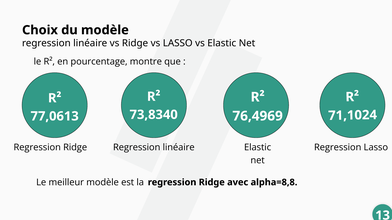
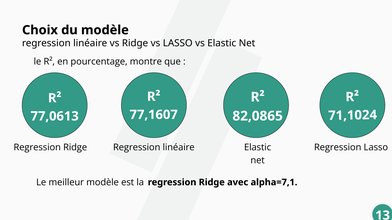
73,8340: 73,8340 -> 77,1607 (154, 115)
76,4969: 76,4969 -> 82,0865 (258, 116)
alpha=8,8: alpha=8,8 -> alpha=7,1 (274, 183)
